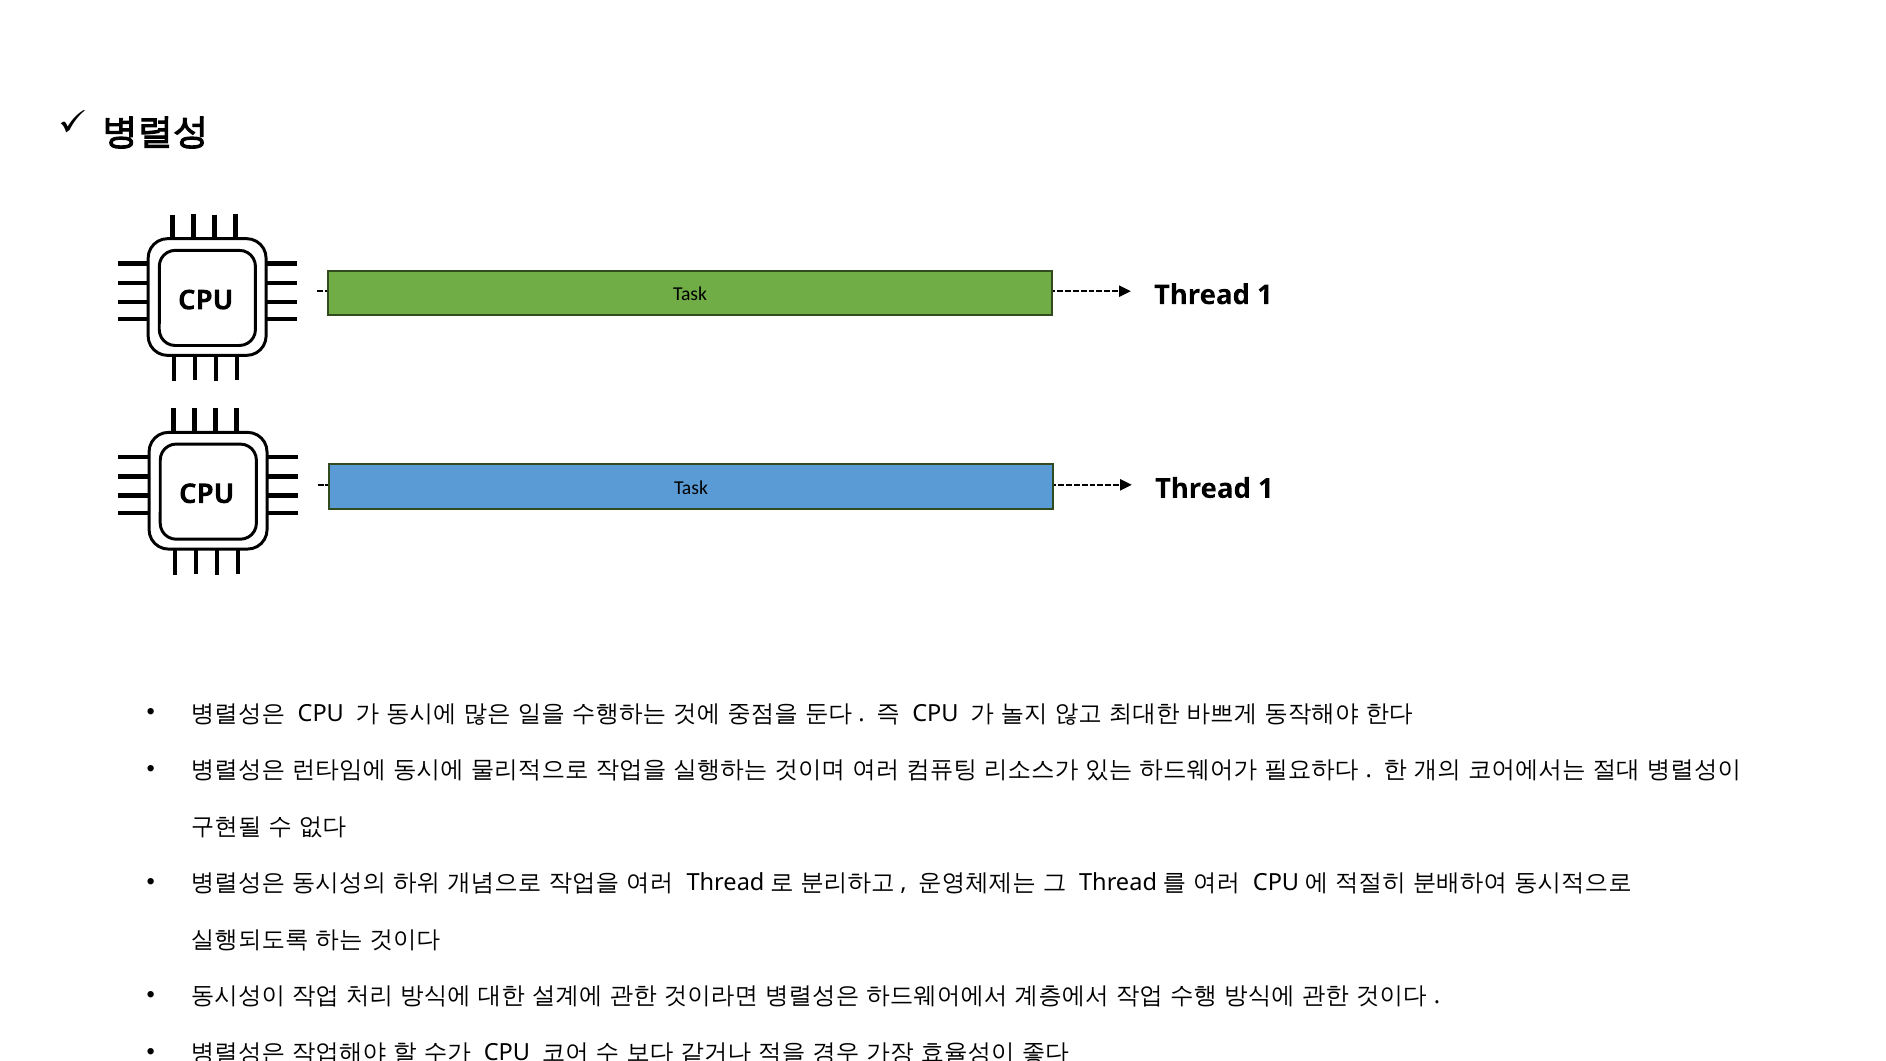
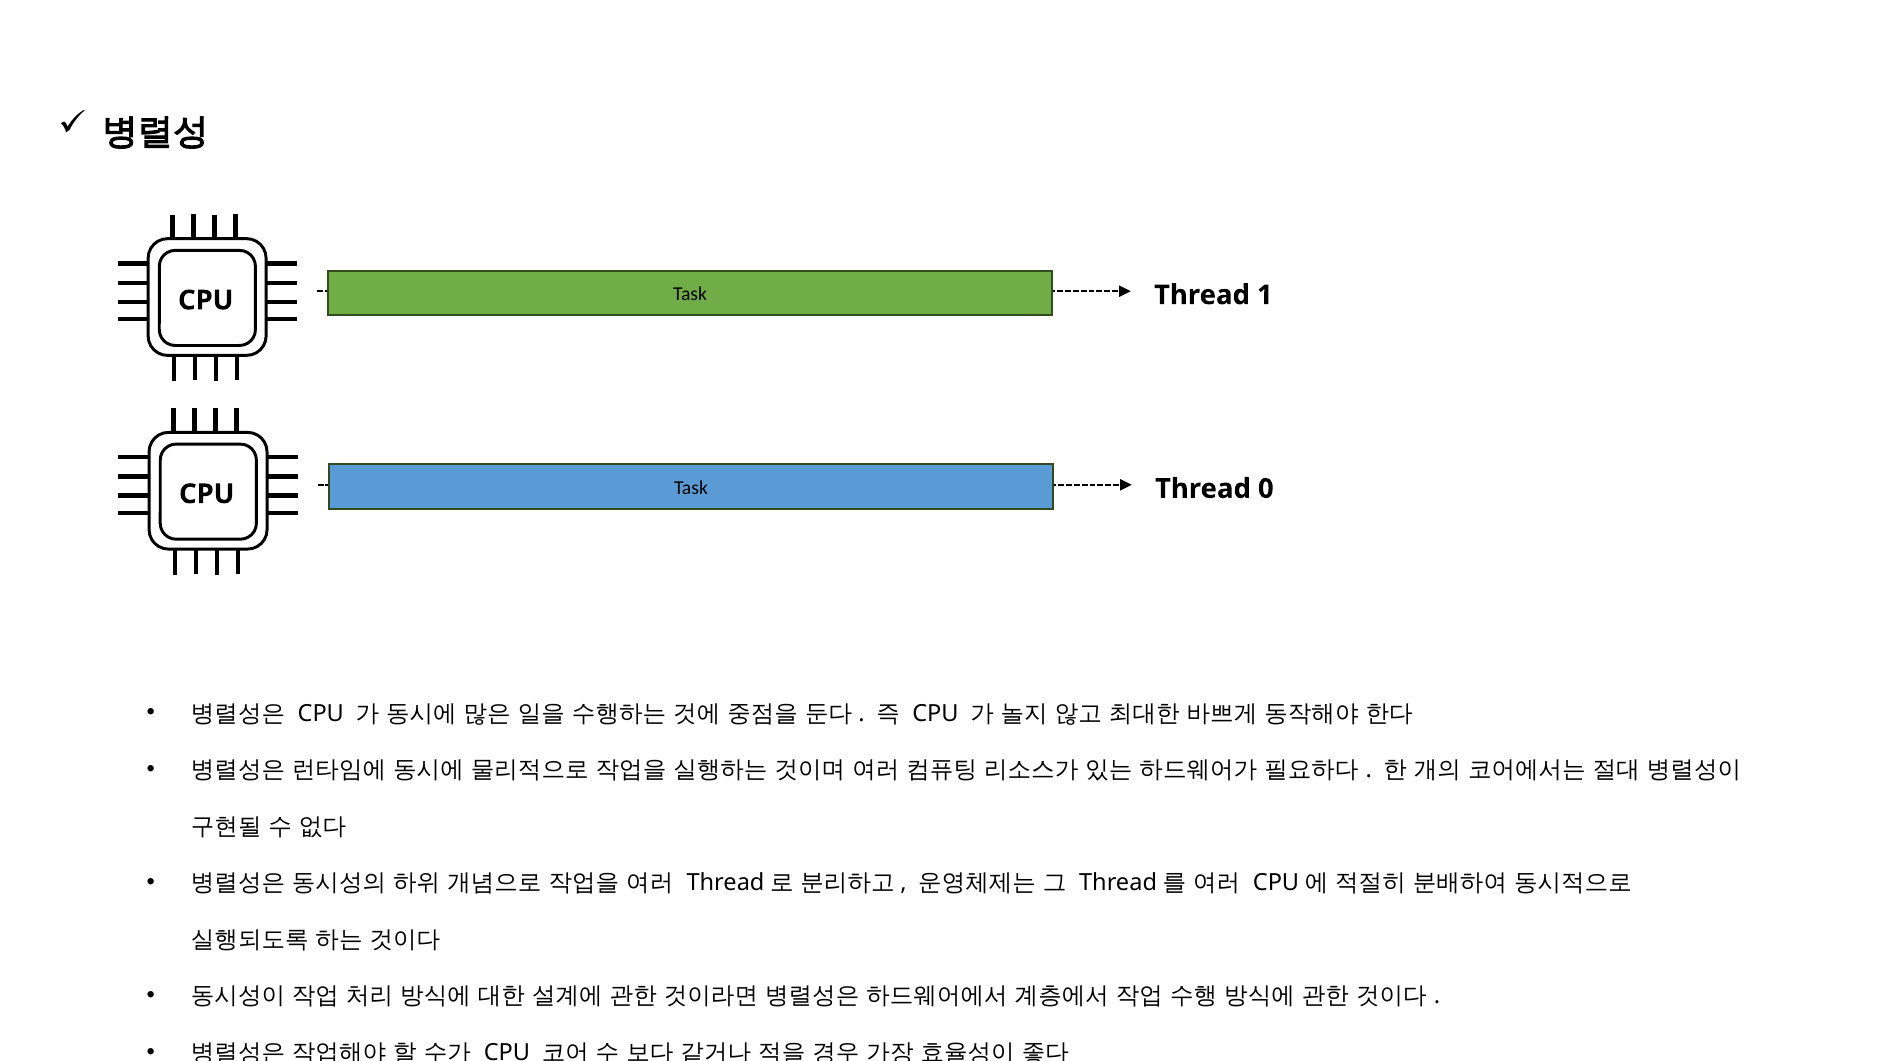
CPU Task Thread 1: 1 -> 0 (1266, 489)
